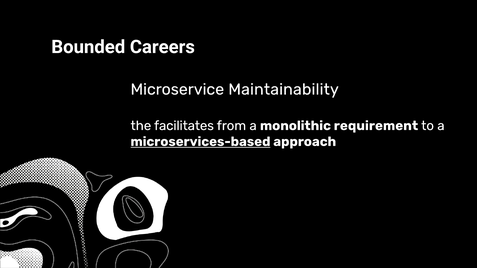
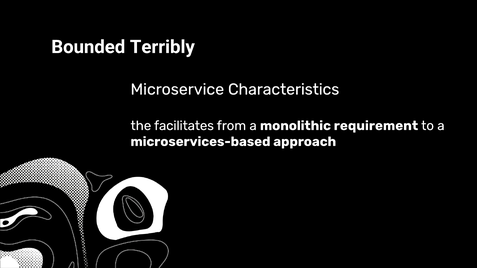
Careers: Careers -> Terribly (162, 47)
Maintainability: Maintainability -> Characteristics (284, 89)
microservices-based underline: present -> none (200, 142)
